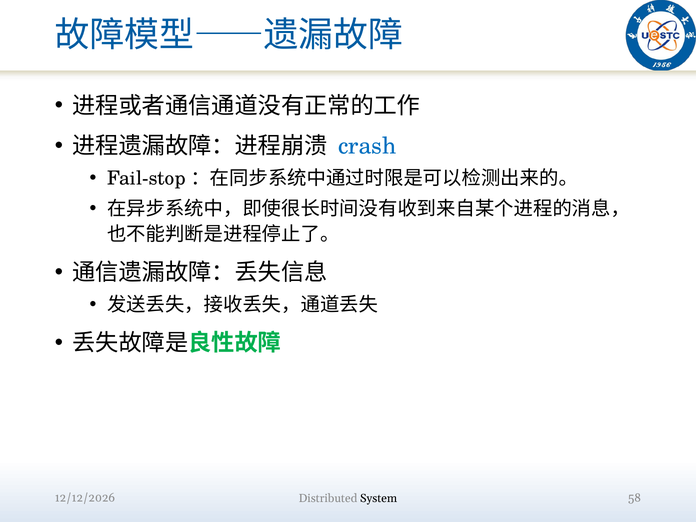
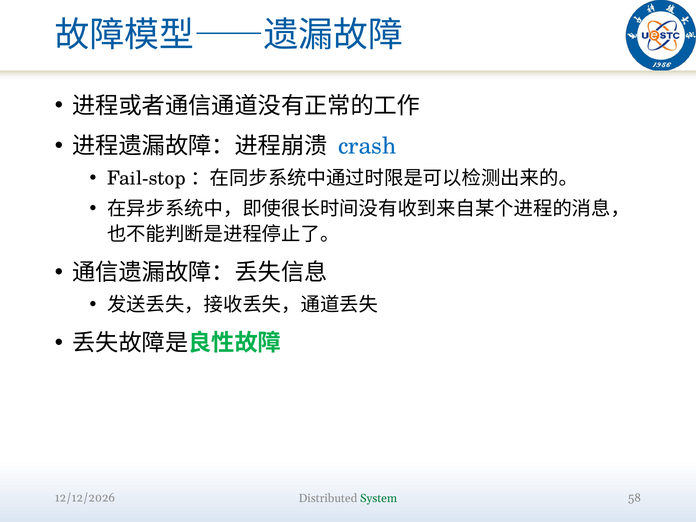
System colour: black -> green (379, 499)
